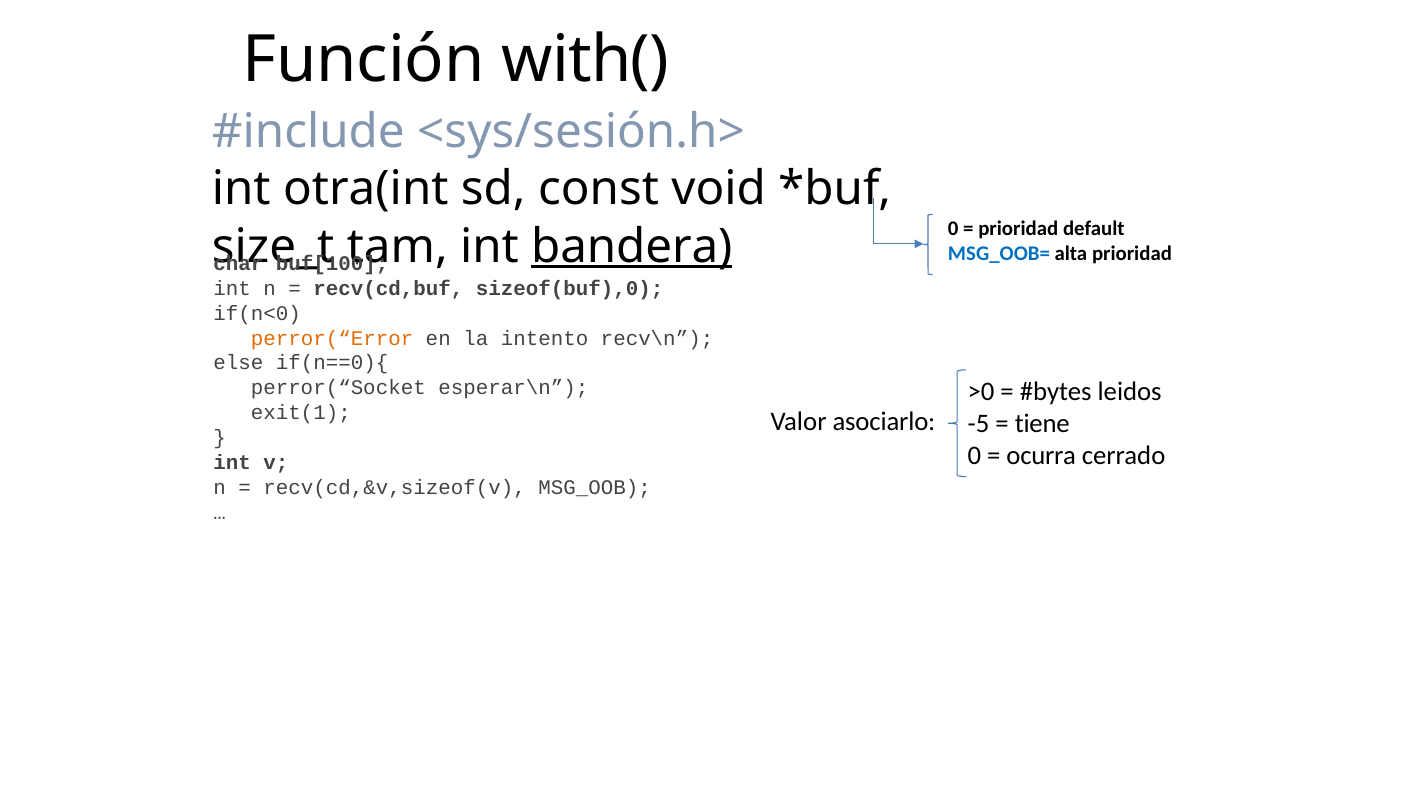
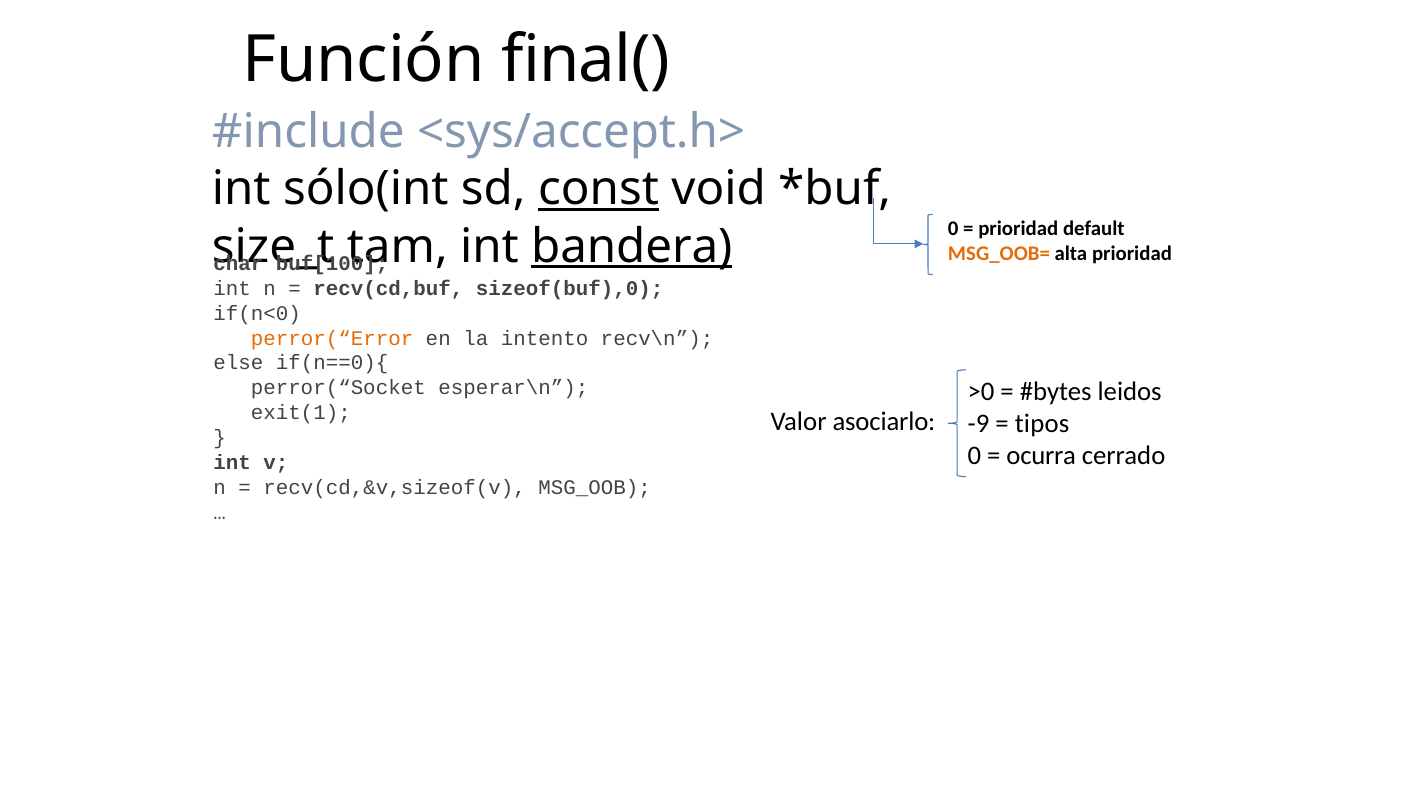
with(: with( -> final( (585, 60)
<sys/sesión.h>: <sys/sesión.h> -> <sys/accept.h> (581, 132)
otra(int: otra(int -> sólo(int (366, 189)
const underline: none -> present (599, 189)
MSG_OOB= colour: blue -> orange (999, 254)
-5: -5 -> -9 (979, 424)
tiene: tiene -> tipos (1042, 424)
